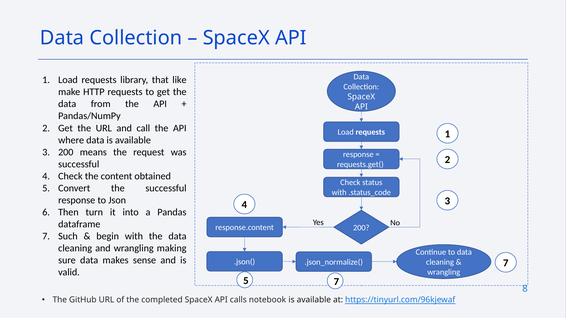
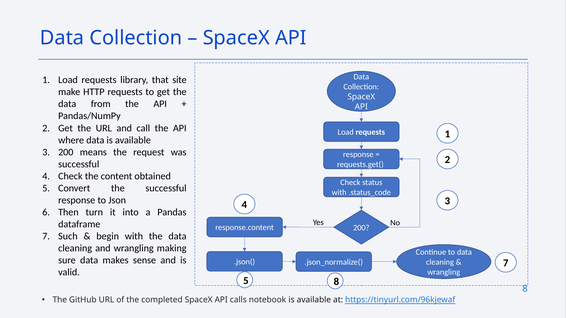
like: like -> site (179, 80)
5 7: 7 -> 8 (336, 282)
